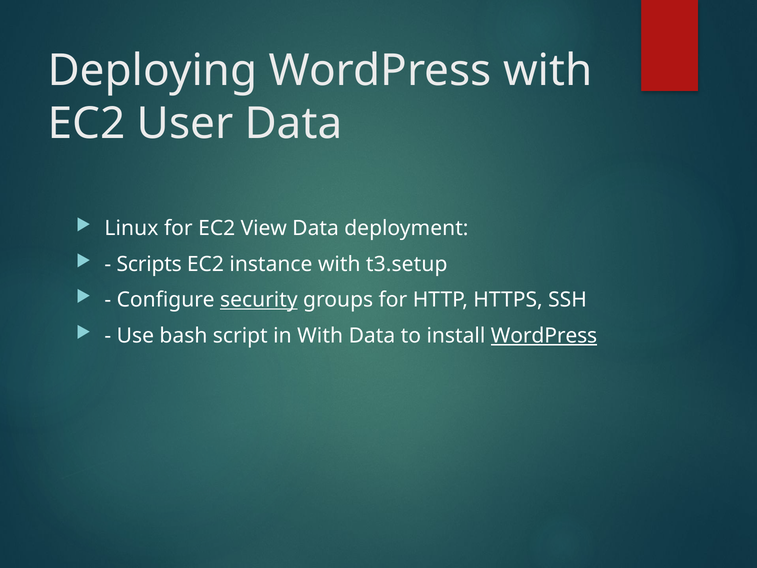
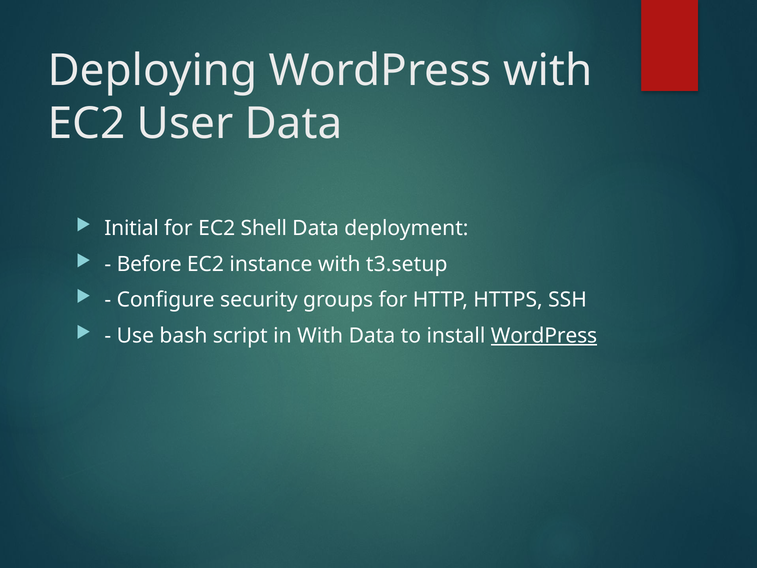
Linux: Linux -> Initial (132, 228)
View: View -> Shell (264, 228)
Scripts: Scripts -> Before (149, 264)
security underline: present -> none (259, 300)
